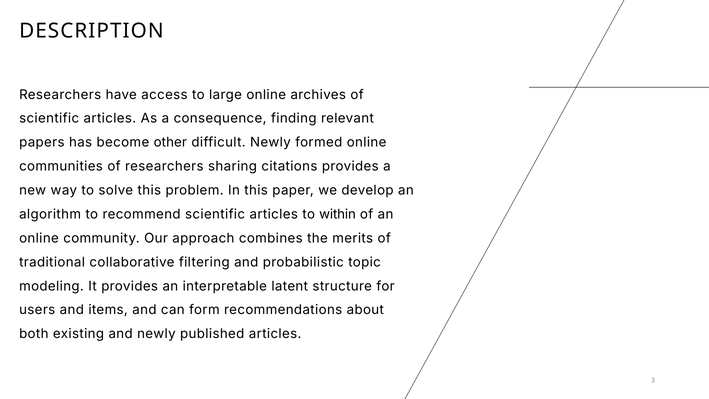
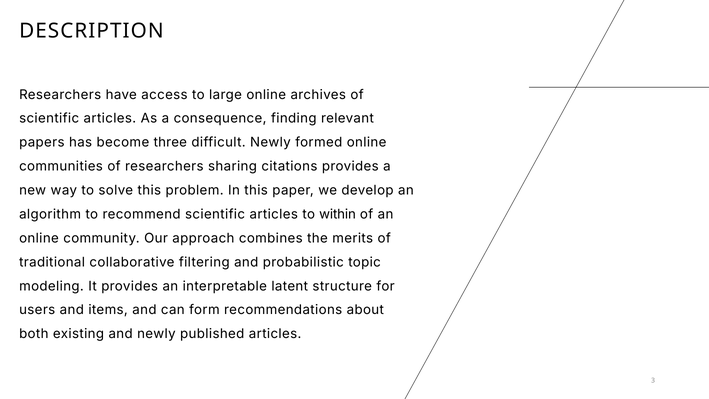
other: other -> three (170, 142)
